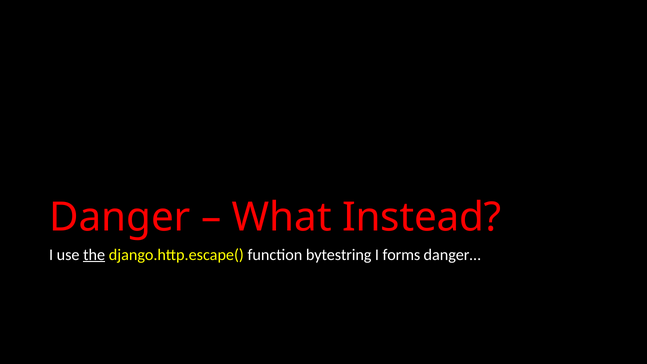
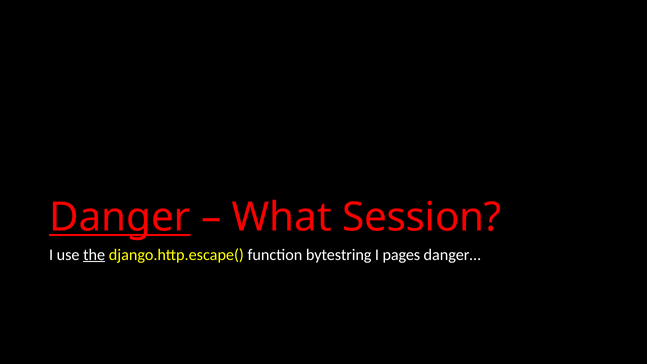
Danger underline: none -> present (120, 218)
Instead: Instead -> Session (422, 218)
forms: forms -> pages (401, 255)
